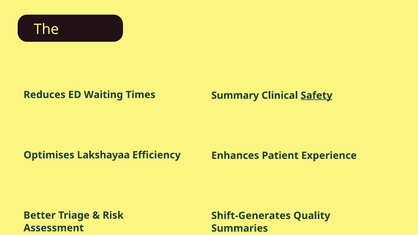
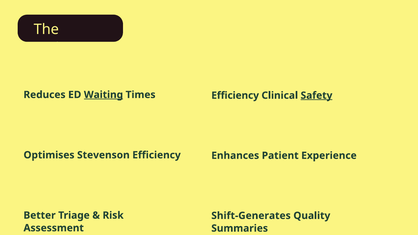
Waiting underline: none -> present (103, 95)
Summary: Summary -> Efficiency (235, 95)
Lakshayaa: Lakshayaa -> Stevenson (103, 155)
